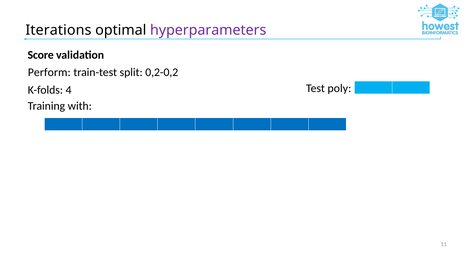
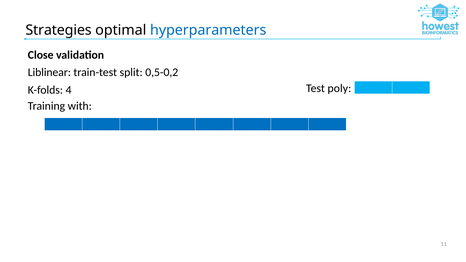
Iterations: Iterations -> Strategies (59, 30)
hyperparameters colour: purple -> blue (208, 30)
Score: Score -> Close (41, 55)
Perform: Perform -> Liblinear (49, 72)
0,2-0,2: 0,2-0,2 -> 0,5-0,2 (162, 72)
